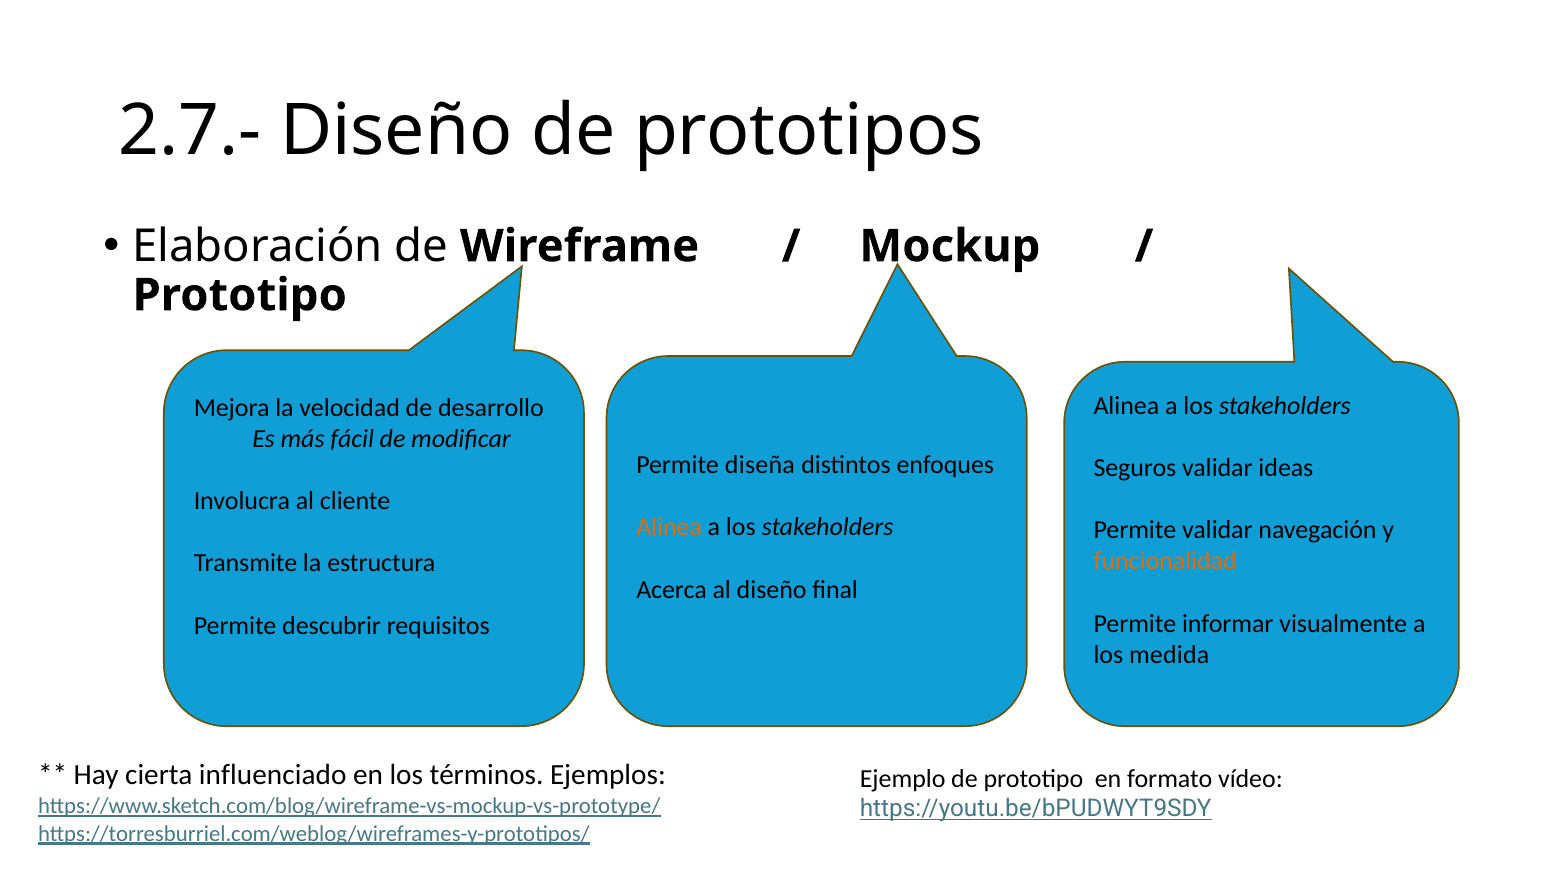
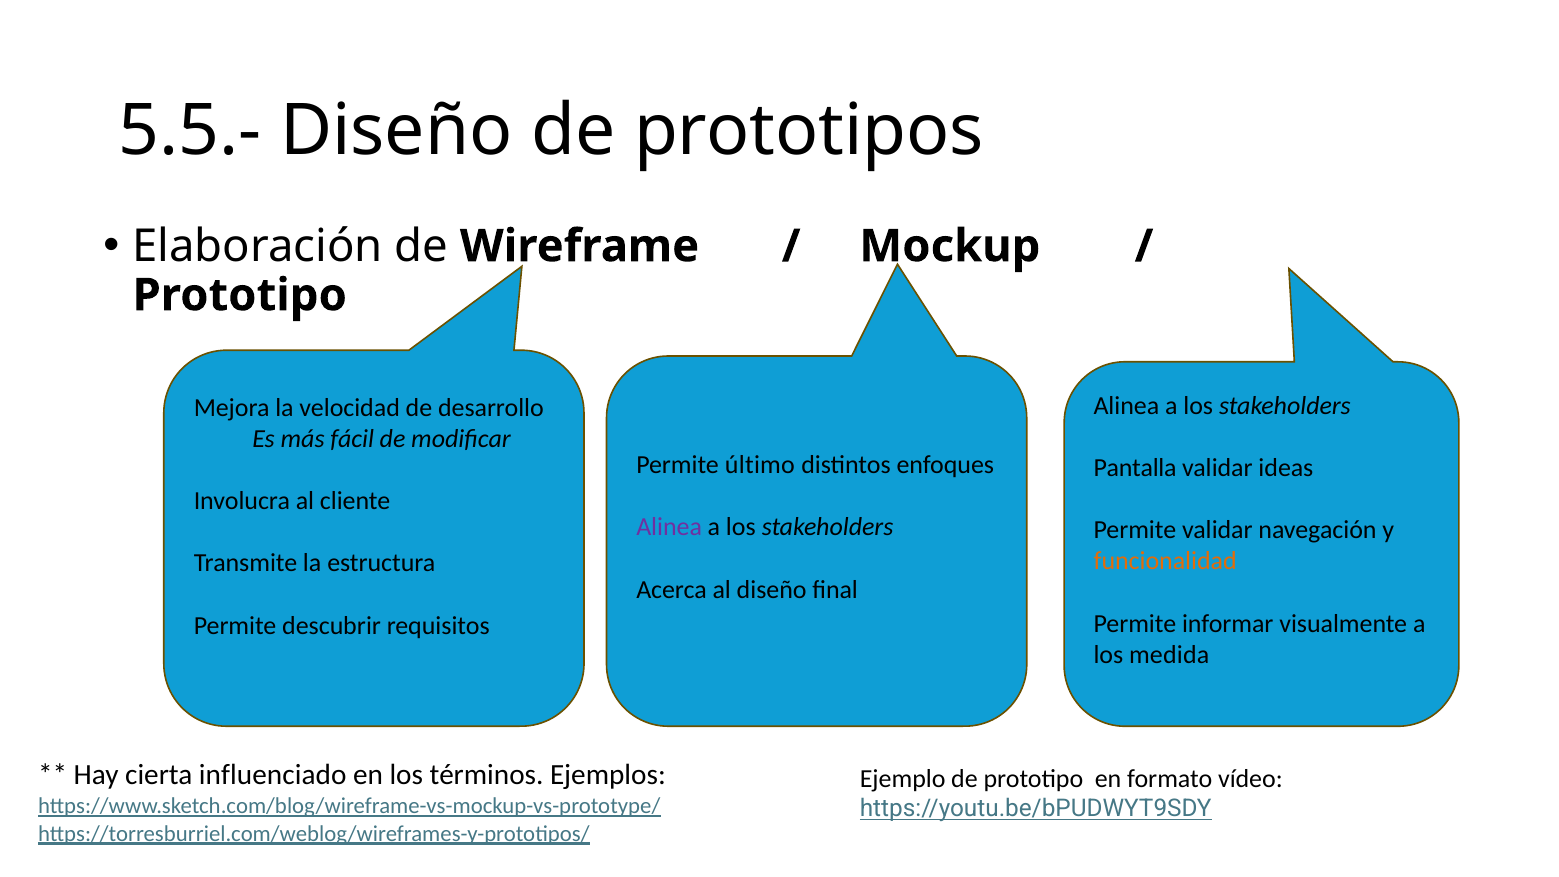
2.7.-: 2.7.- -> 5.5.- (190, 131)
diseña: diseña -> último (760, 465)
Seguros: Seguros -> Pantalla (1135, 468)
Alinea colour: orange -> purple (669, 527)
